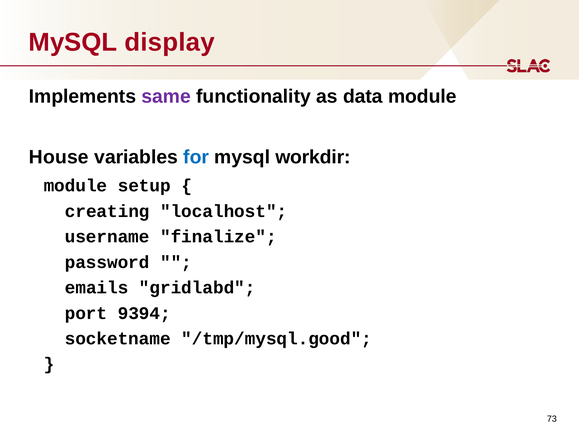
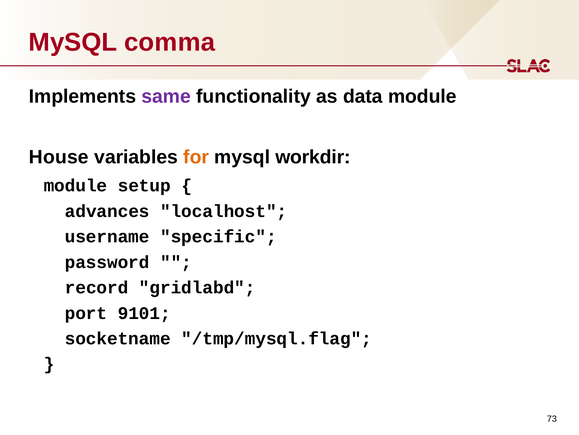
display: display -> comma (170, 42)
for colour: blue -> orange (196, 157)
creating: creating -> advances (107, 211)
finalize: finalize -> specific (218, 236)
emails: emails -> record (97, 287)
9394: 9394 -> 9101 (144, 313)
/tmp/mysql.good: /tmp/mysql.good -> /tmp/mysql.flag (277, 338)
